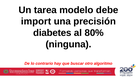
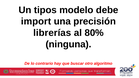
tarea: tarea -> tipos (45, 10)
diabetes: diabetes -> librerías (52, 33)
